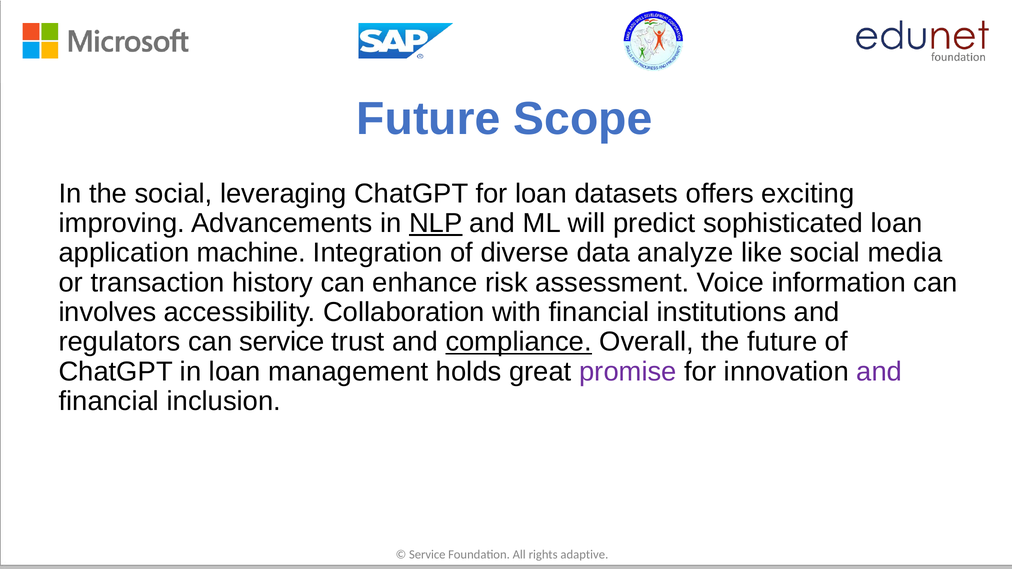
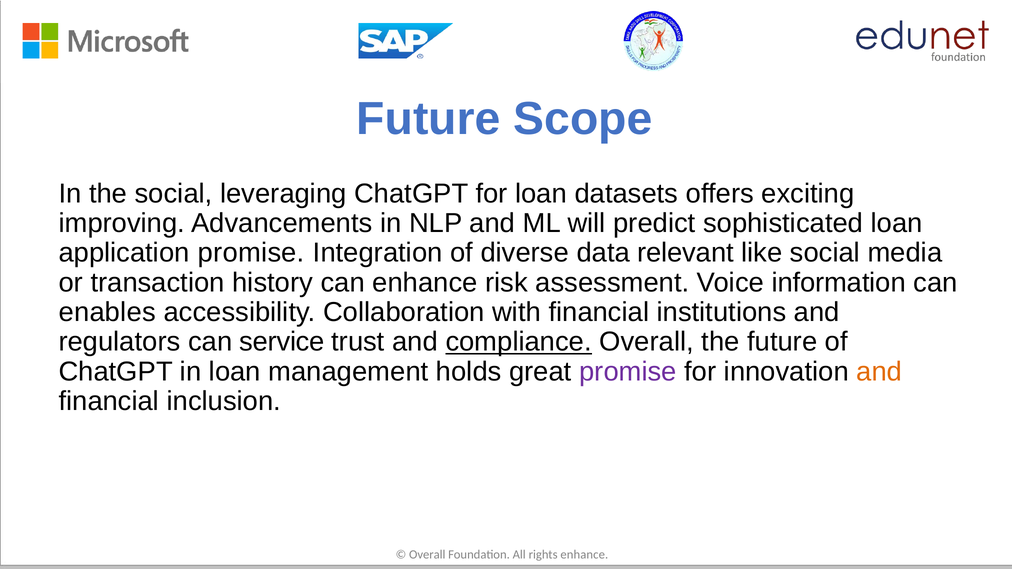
NLP underline: present -> none (436, 223)
application machine: machine -> promise (251, 253)
analyze: analyze -> relevant (686, 253)
involves: involves -> enables (107, 312)
and colour: purple -> orange (879, 372)
Service: Service -> Overall (427, 555)
rights adaptive: adaptive -> enhance (584, 555)
